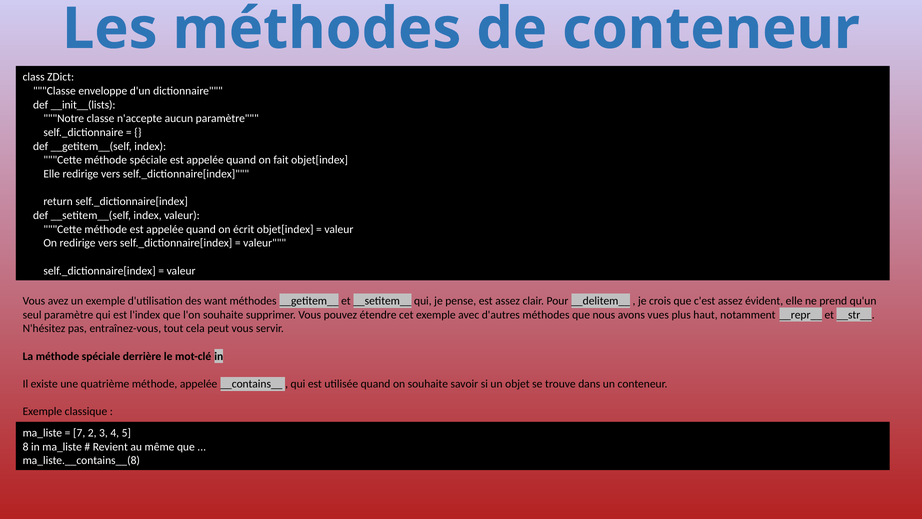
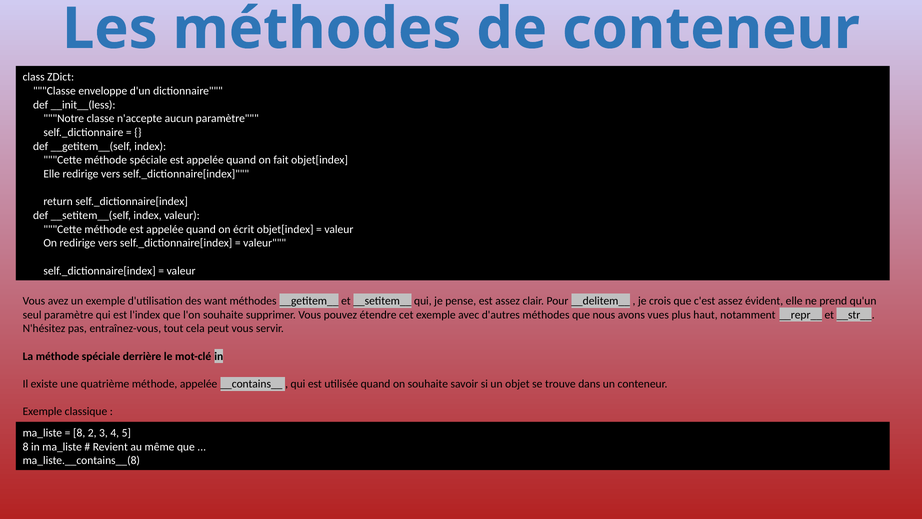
__init__(lists: __init__(lists -> __init__(less (83, 105)
7: 7 -> 8 (79, 433)
